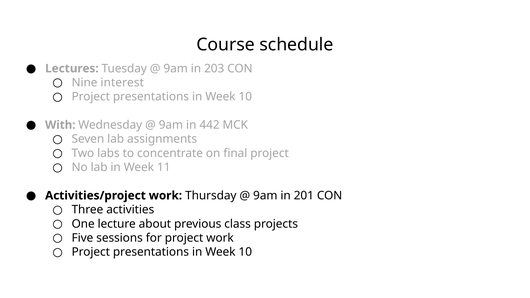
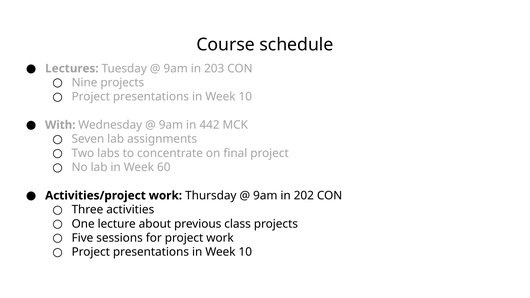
Nine interest: interest -> projects (122, 83)
11: 11 -> 60 (164, 167)
201: 201 -> 202 (304, 196)
